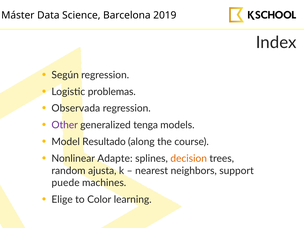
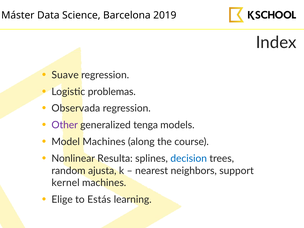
Según: Según -> Suave (65, 75)
Model Resultado: Resultado -> Machines (104, 142)
Adapte: Adapte -> Resulta (115, 159)
decision colour: orange -> blue (189, 159)
puede: puede -> kernel (66, 183)
Color: Color -> Estás (99, 200)
